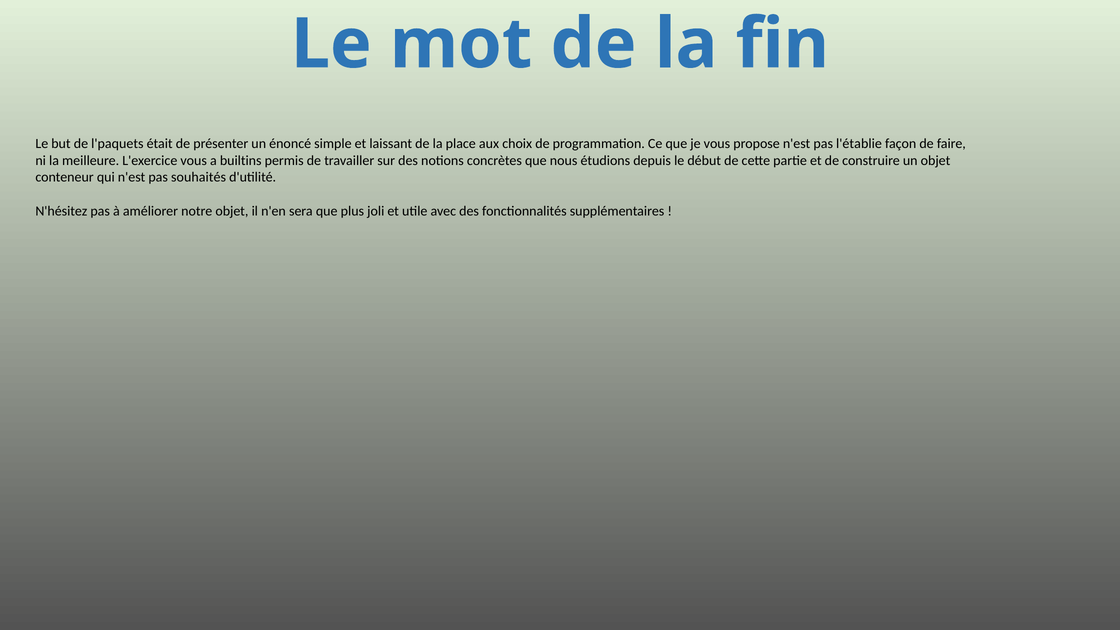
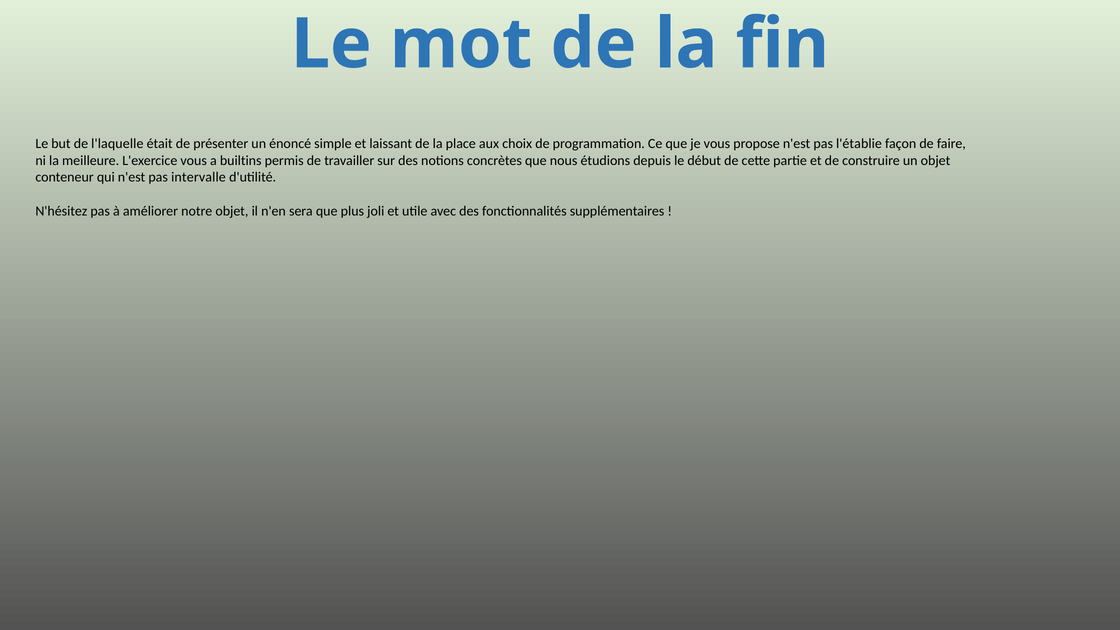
l'paquets: l'paquets -> l'laquelle (117, 144)
souhaités: souhaités -> intervalle (198, 177)
